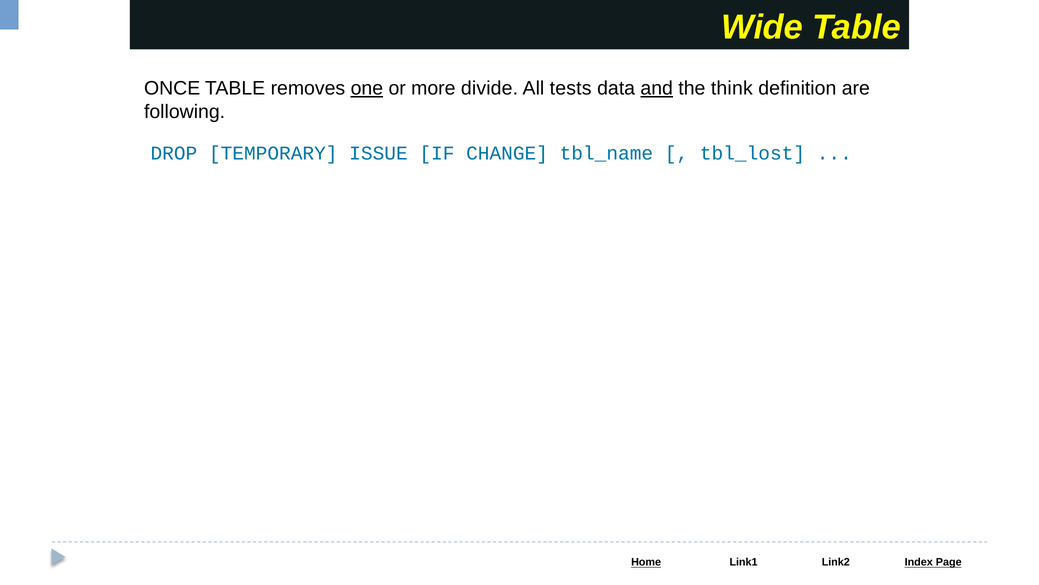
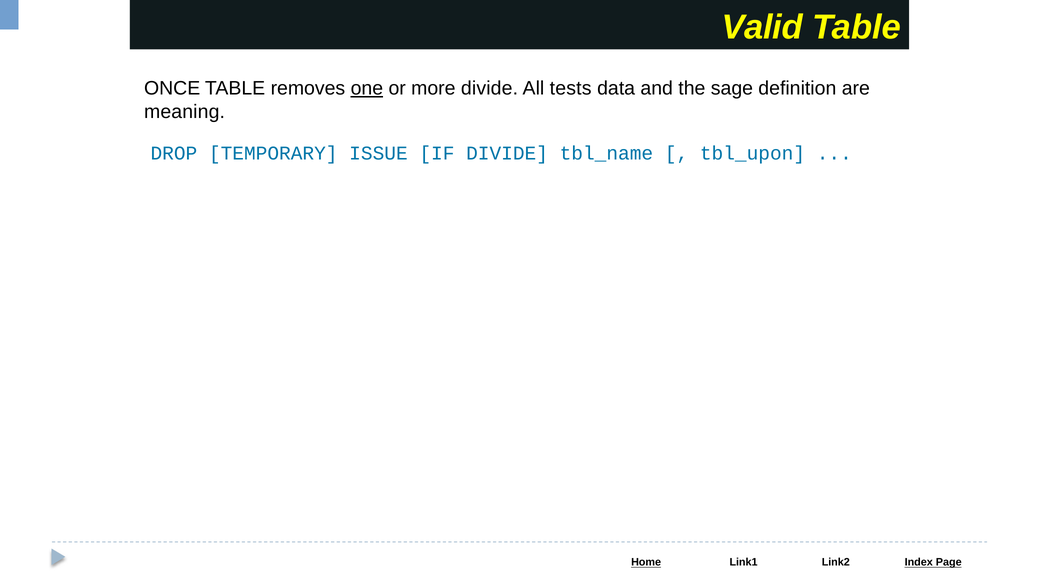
Wide: Wide -> Valid (762, 27)
and underline: present -> none (657, 88)
think: think -> sage (732, 88)
following: following -> meaning (185, 112)
IF CHANGE: CHANGE -> DIVIDE (507, 153)
tbl_lost: tbl_lost -> tbl_upon (753, 153)
